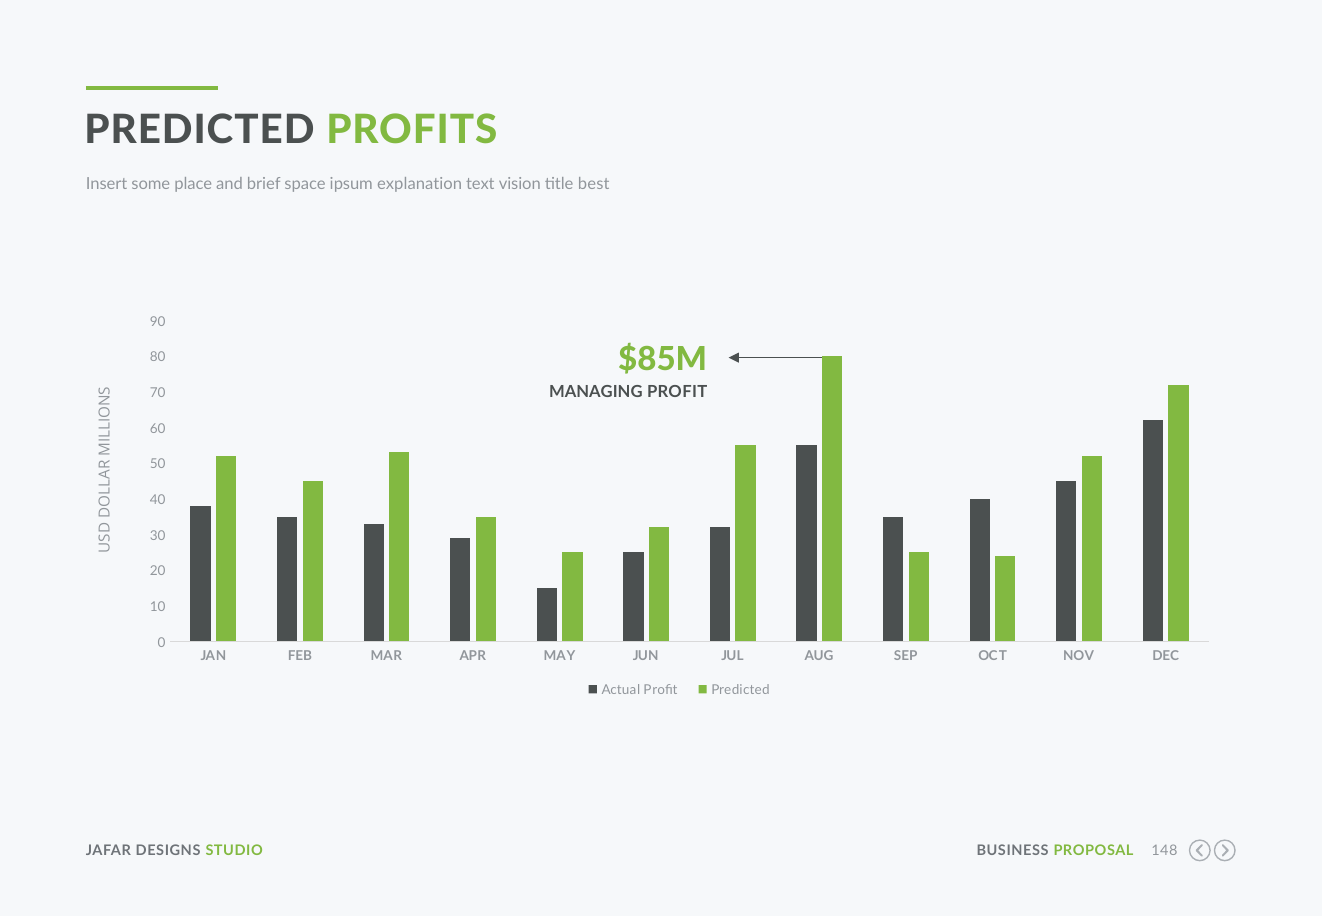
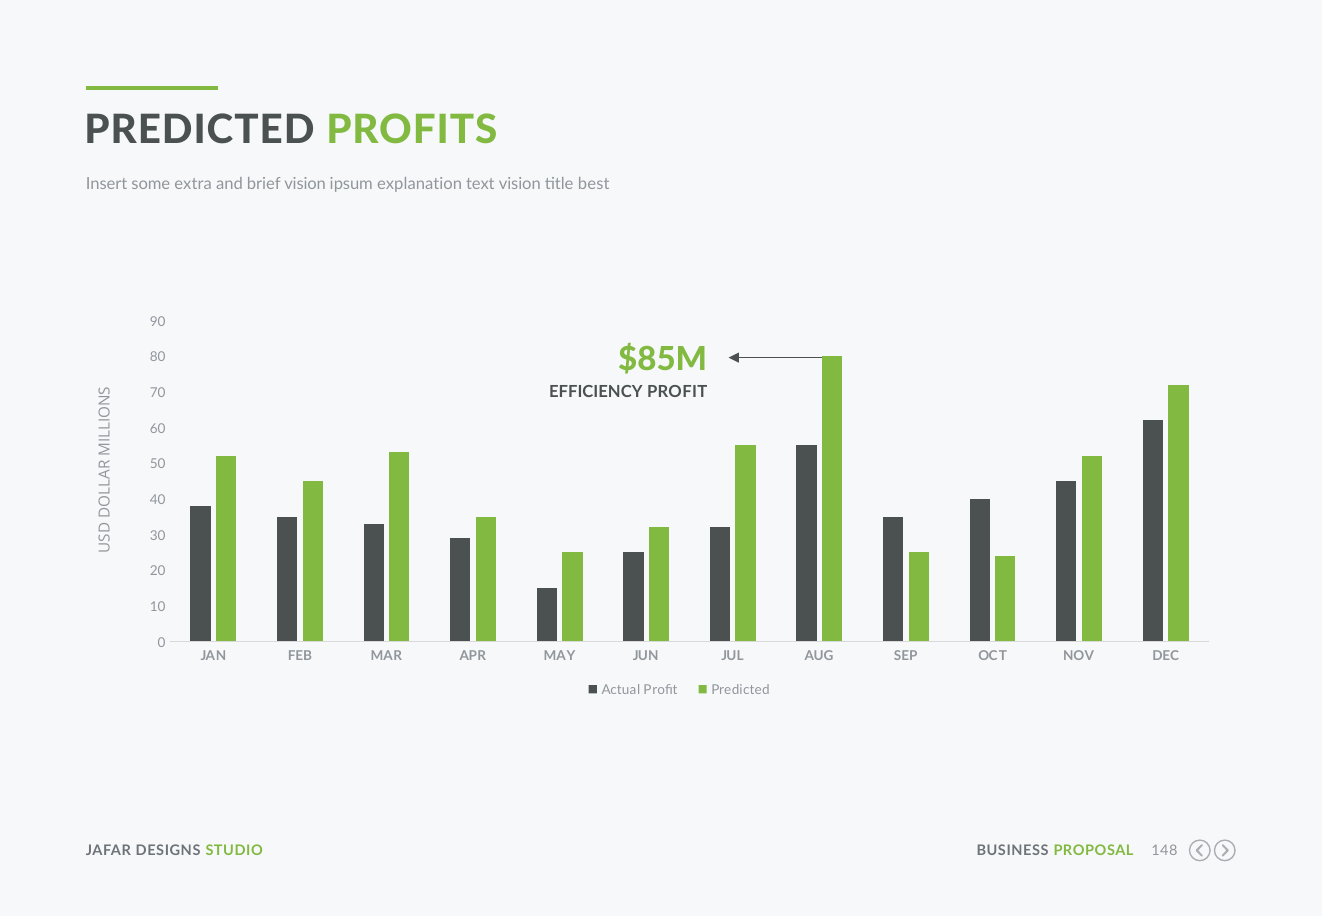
place: place -> extra (193, 184)
brief space: space -> vision (305, 184)
MANAGING: MANAGING -> EFFICIENCY (596, 392)
